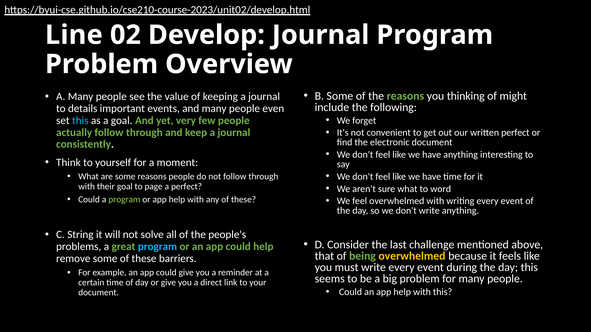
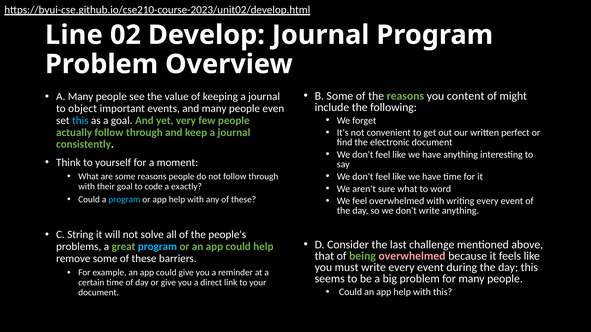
thinking: thinking -> content (466, 96)
details: details -> object (83, 109)
page: page -> code (154, 187)
a perfect: perfect -> exactly (186, 187)
program colour: light green -> light blue (124, 200)
overwhelmed colour: yellow -> pink (412, 256)
